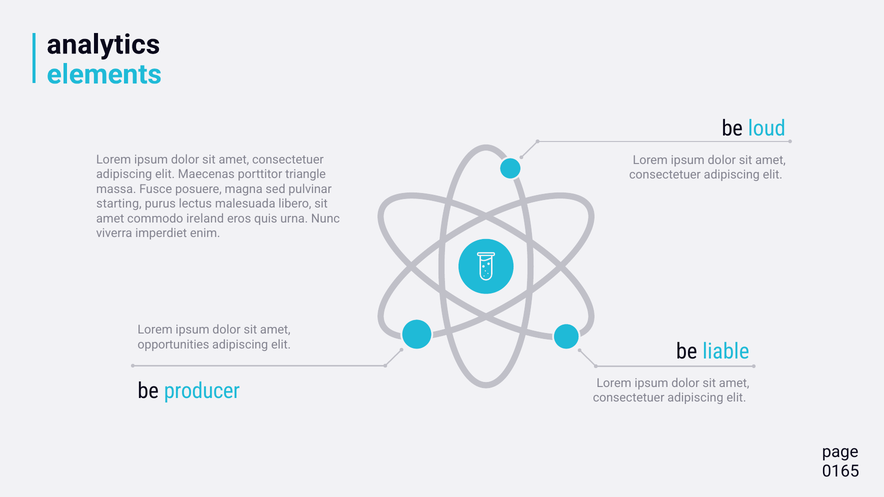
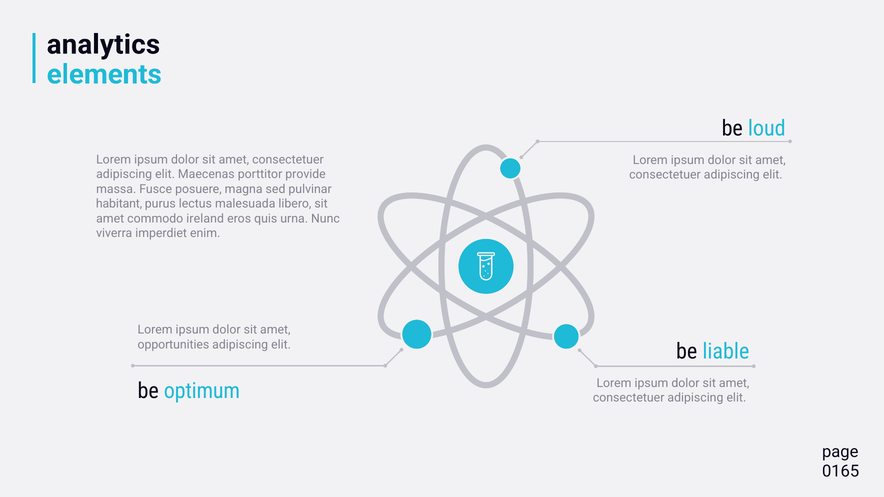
triangle: triangle -> provide (306, 175)
starting: starting -> habitant (119, 204)
producer: producer -> optimum (202, 391)
